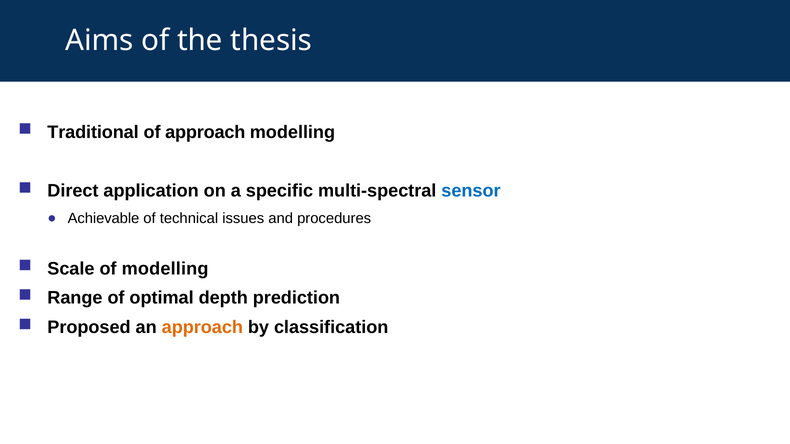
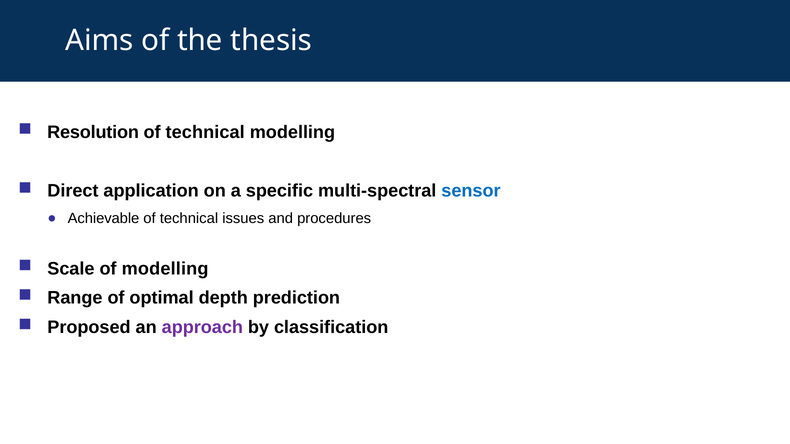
Traditional: Traditional -> Resolution (93, 132)
approach: approach -> technical (205, 132)
approach colour: orange -> purple (202, 328)
